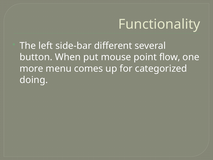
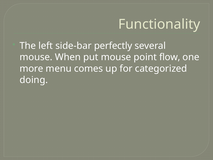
different: different -> perfectly (113, 46)
button: button -> mouse (36, 57)
